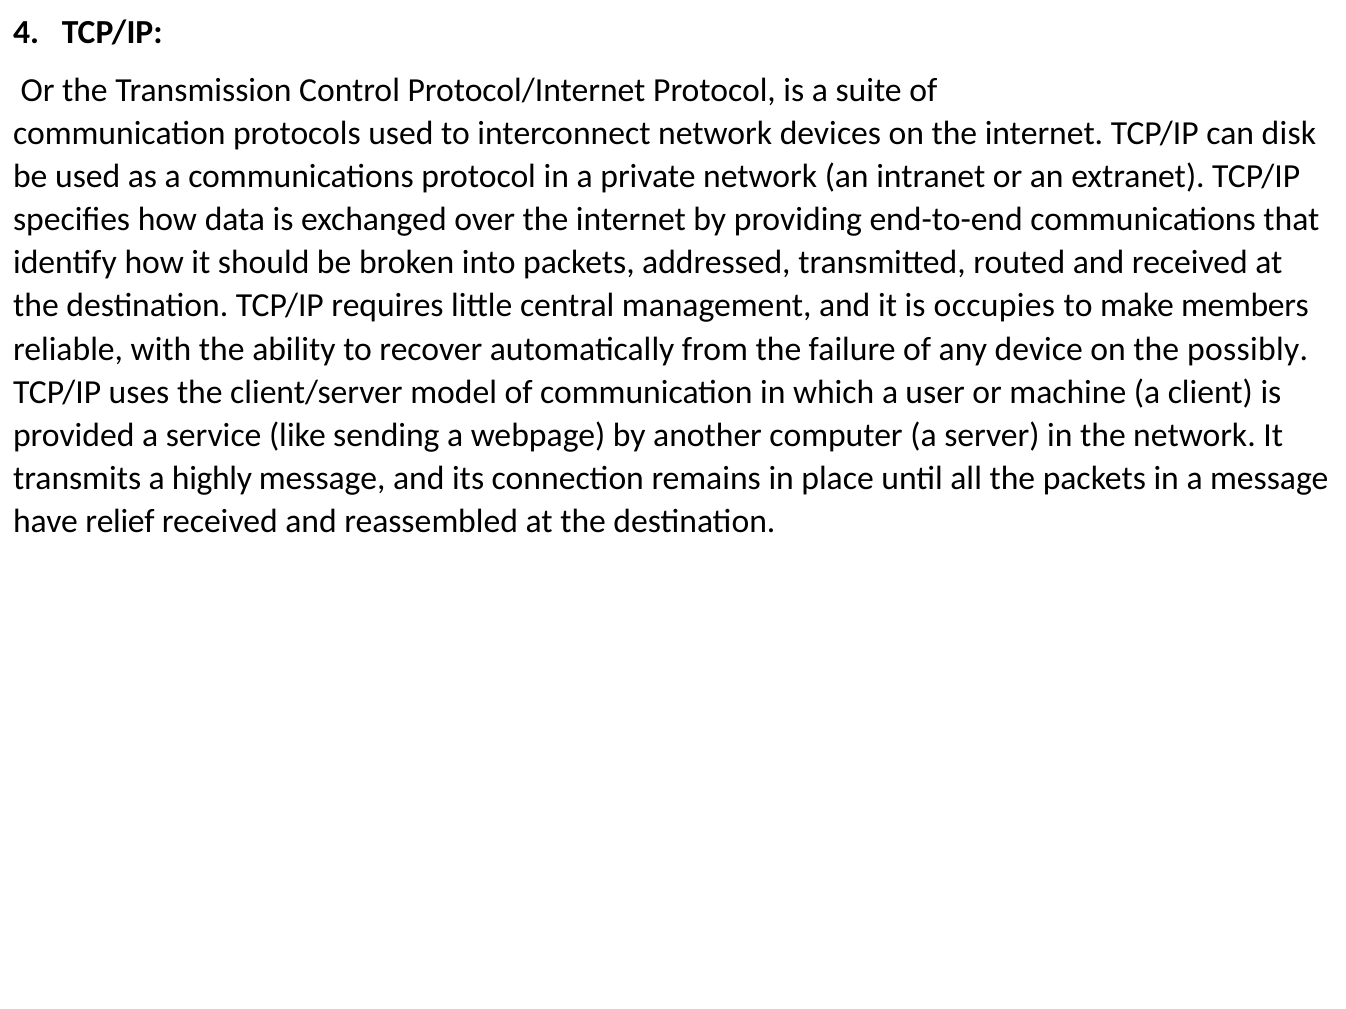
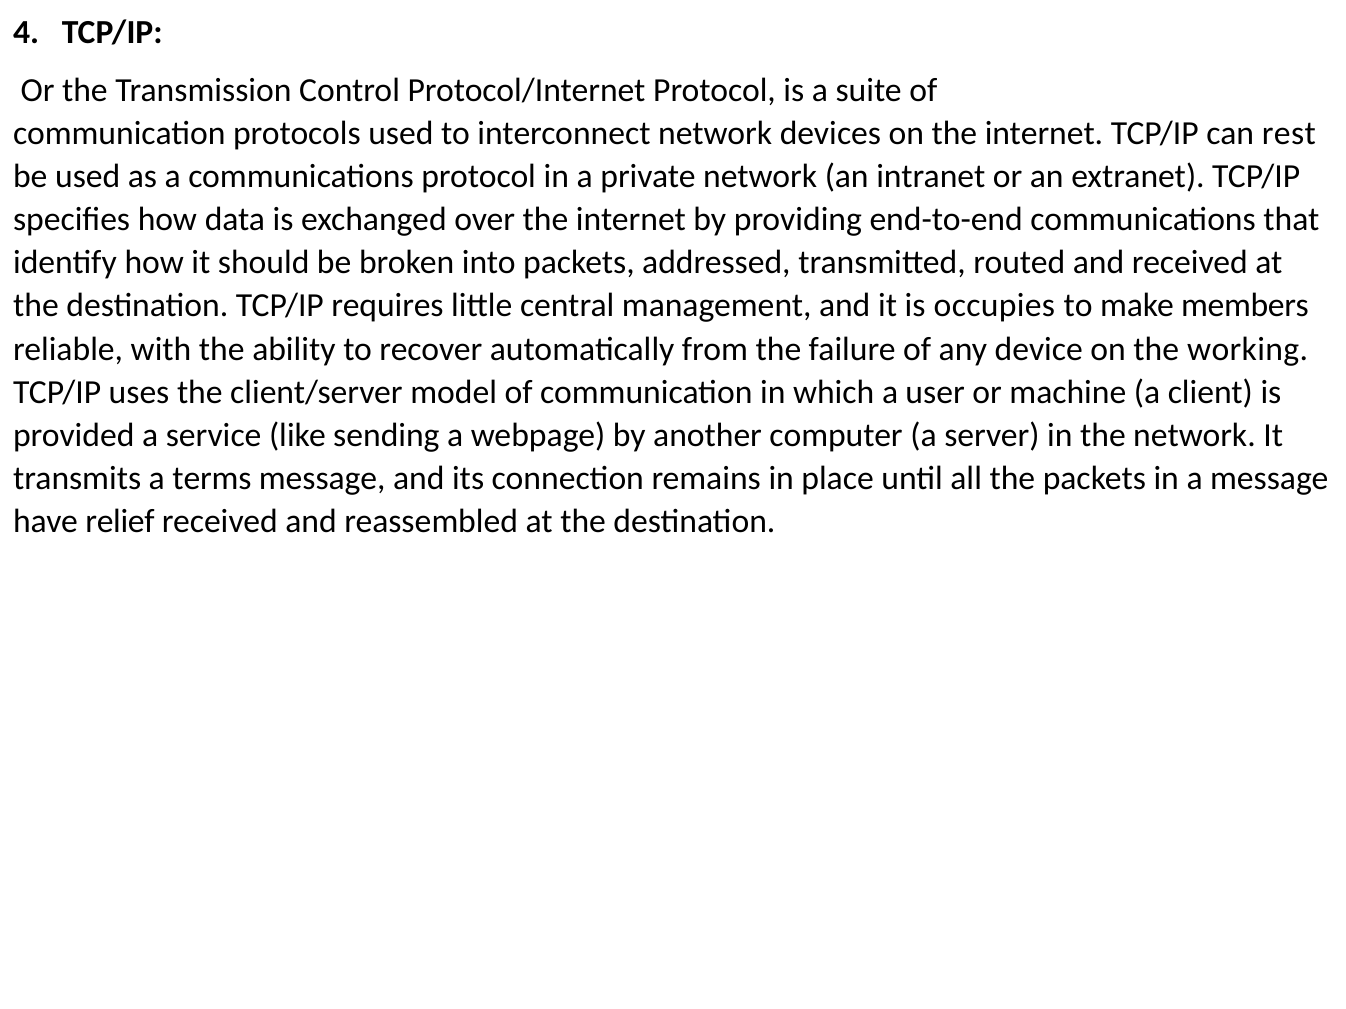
disk: disk -> rest (1289, 133)
possibly: possibly -> working (1248, 349)
highly: highly -> terms (212, 479)
